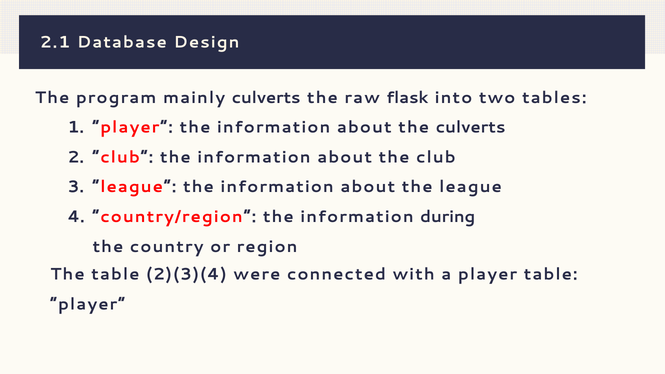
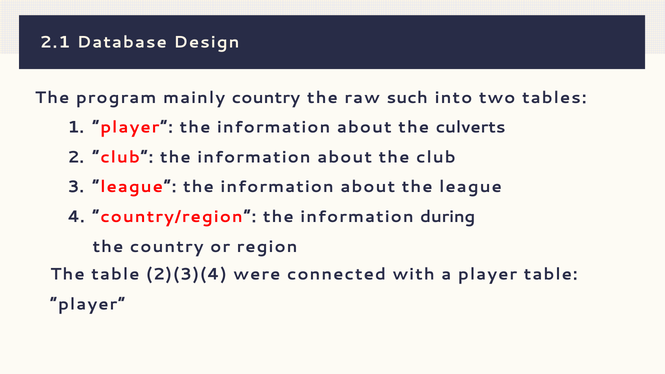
mainly culverts: culverts -> country (266, 98)
flask: flask -> such (407, 98)
